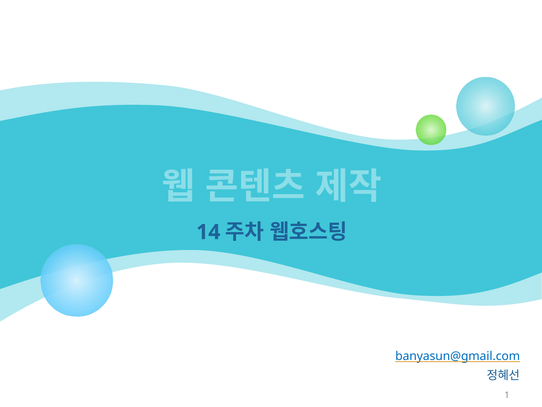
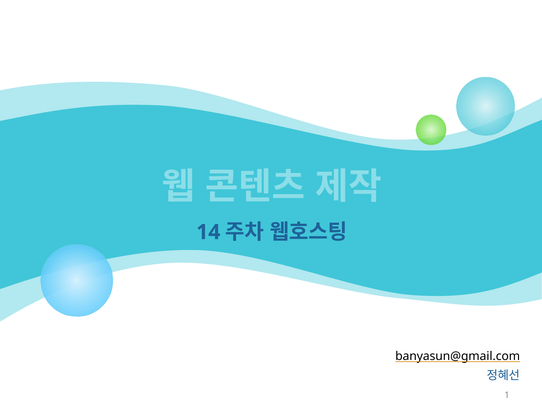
banyasun@gmail.com colour: blue -> black (458, 356)
